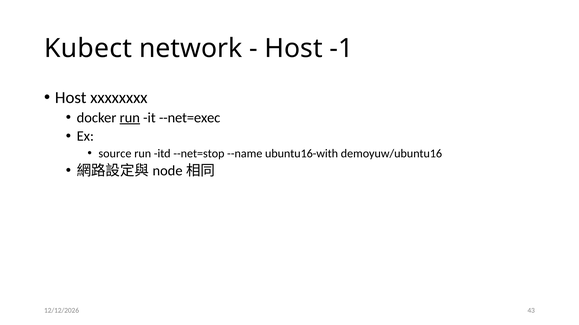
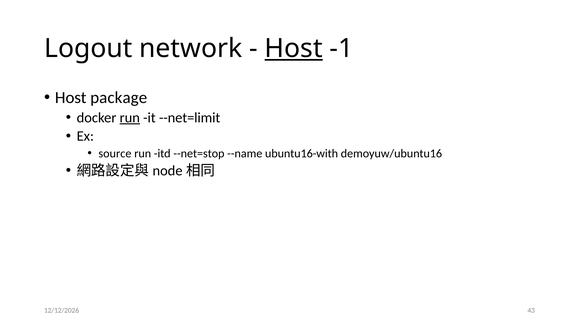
Kubect: Kubect -> Logout (88, 49)
Host underline: none -> present (294, 49)
xxxxxxxx: xxxxxxxx -> package (119, 98)
--net=exec: --net=exec -> --net=limit (190, 118)
